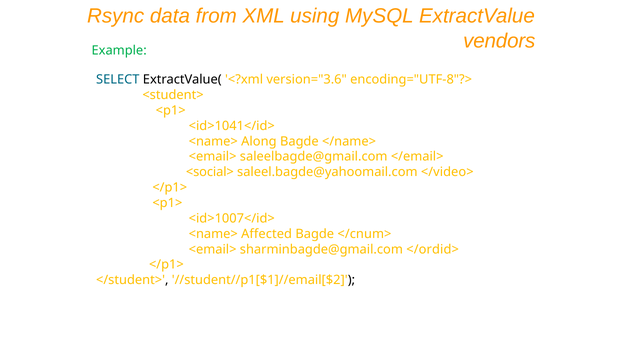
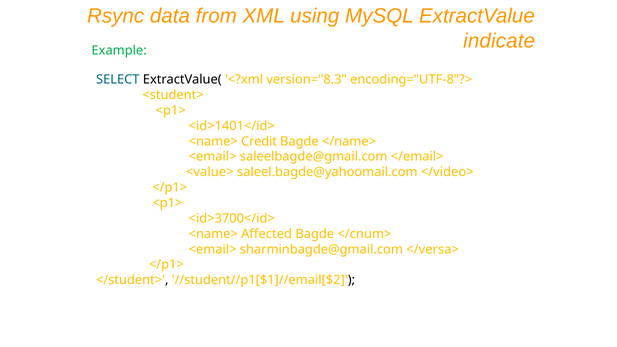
vendors: vendors -> indicate (499, 41)
version="3.6: version="3.6 -> version="8.3 (307, 80)
<id>1041</id>: <id>1041</id> -> <id>1401</id> (232, 126)
Along: Along -> Credit (259, 141)
<social>: <social> -> <value> (210, 172)
<id>1007</id>: <id>1007</id> -> <id>3700</id> (232, 218)
</ordid>: </ordid> -> </versa> (433, 249)
